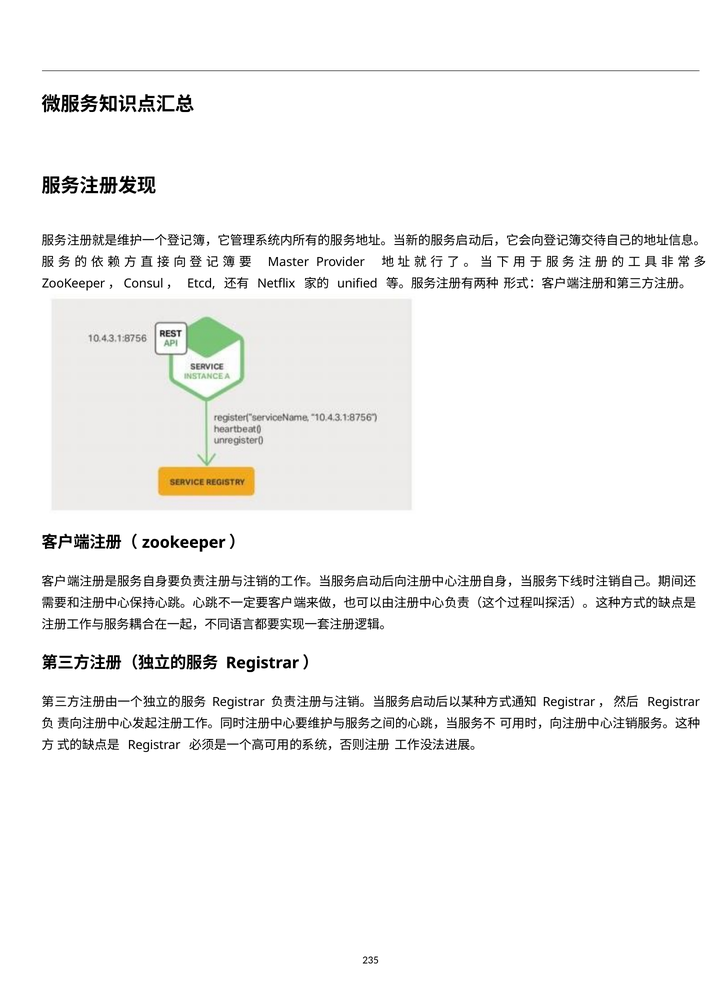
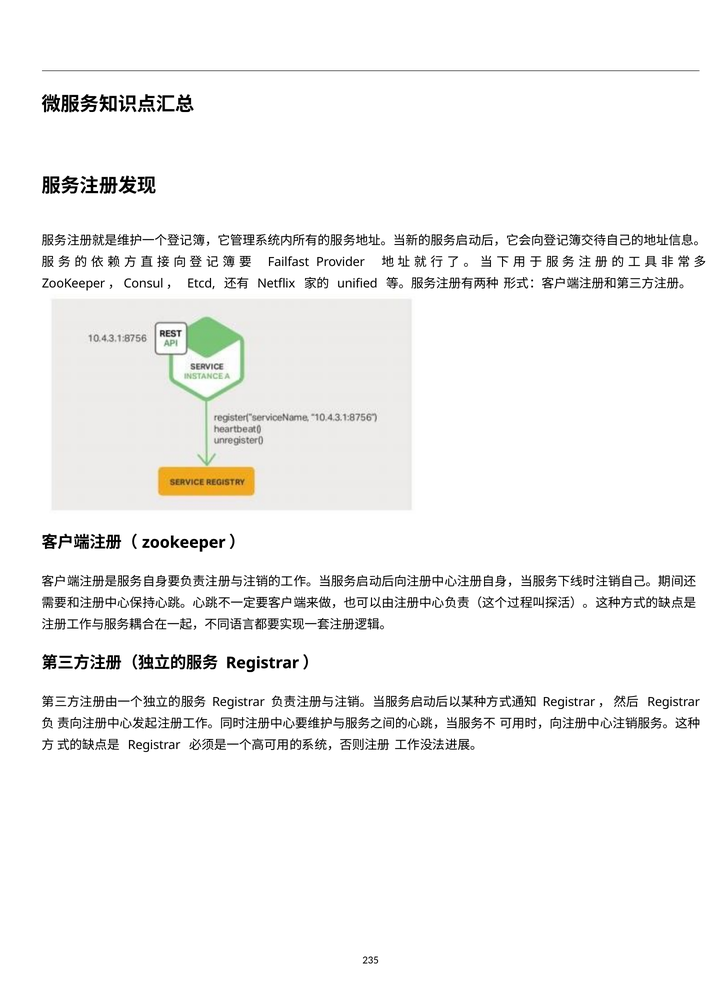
Master: Master -> Failfast (288, 262)
